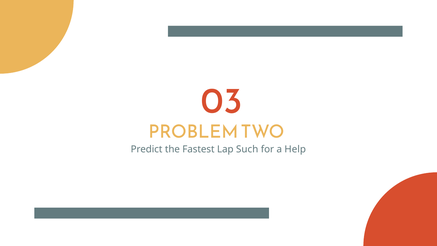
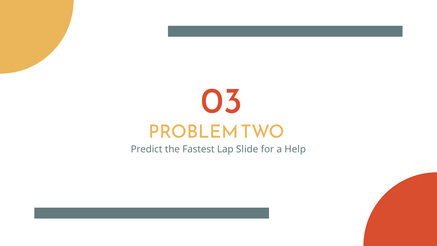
Such: Such -> Slide (247, 149)
